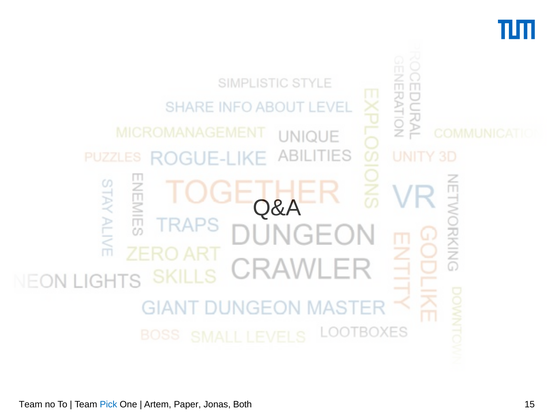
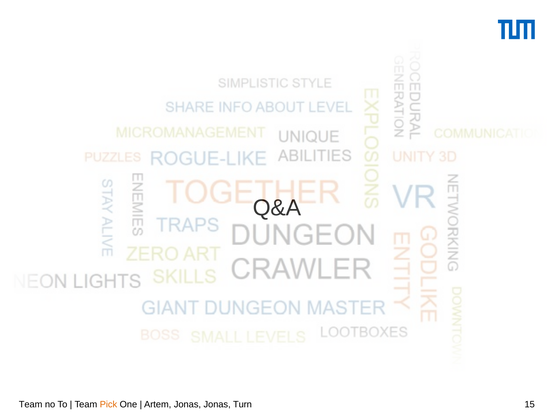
Pick colour: blue -> orange (108, 404)
Artem Paper: Paper -> Jonas (187, 404)
Both: Both -> Turn (242, 404)
